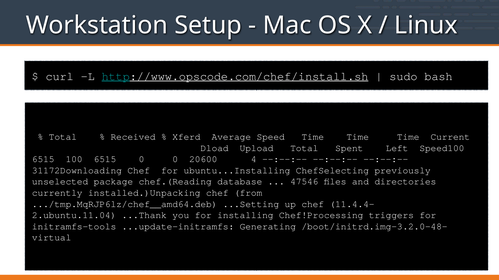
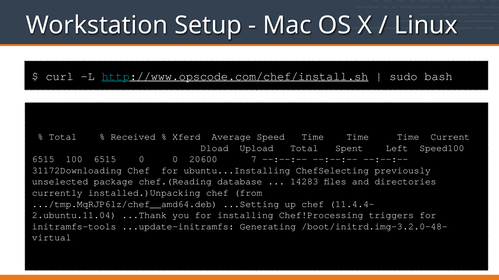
4: 4 -> 7 (254, 159)
47546: 47546 -> 14283 (304, 182)
